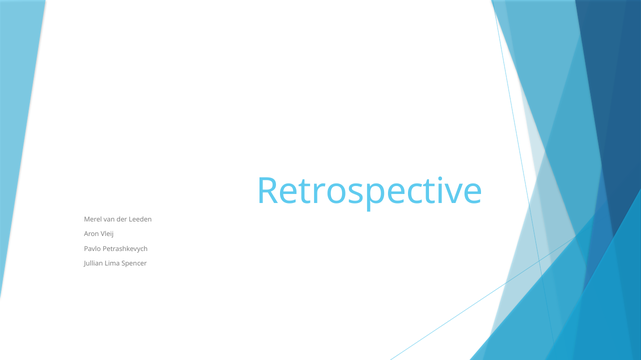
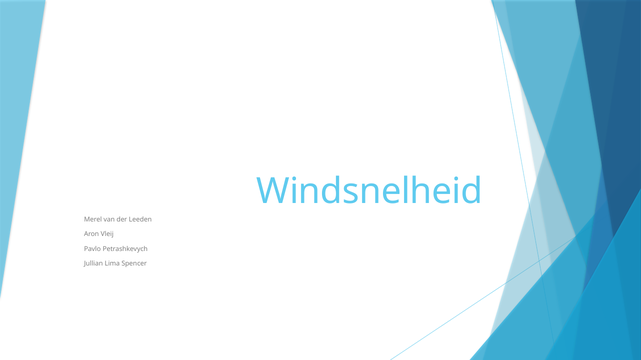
Retrospective: Retrospective -> Windsnelheid (370, 191)
